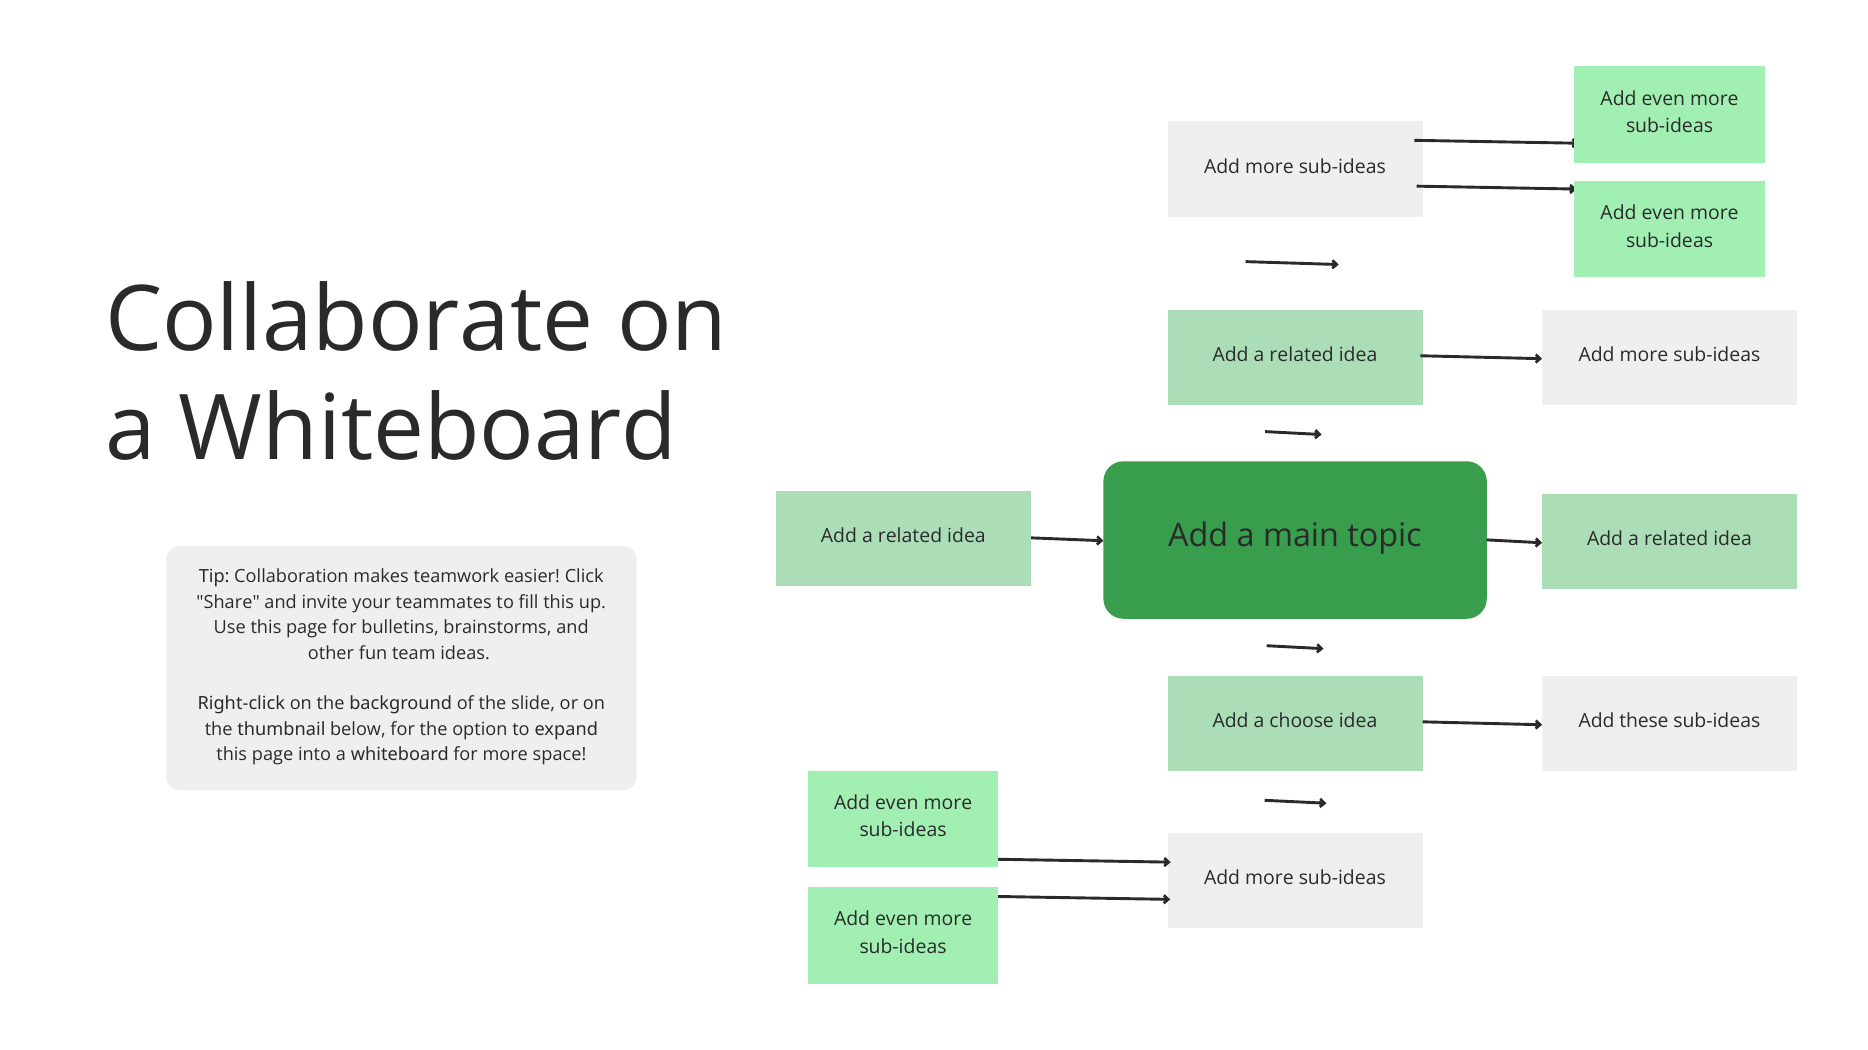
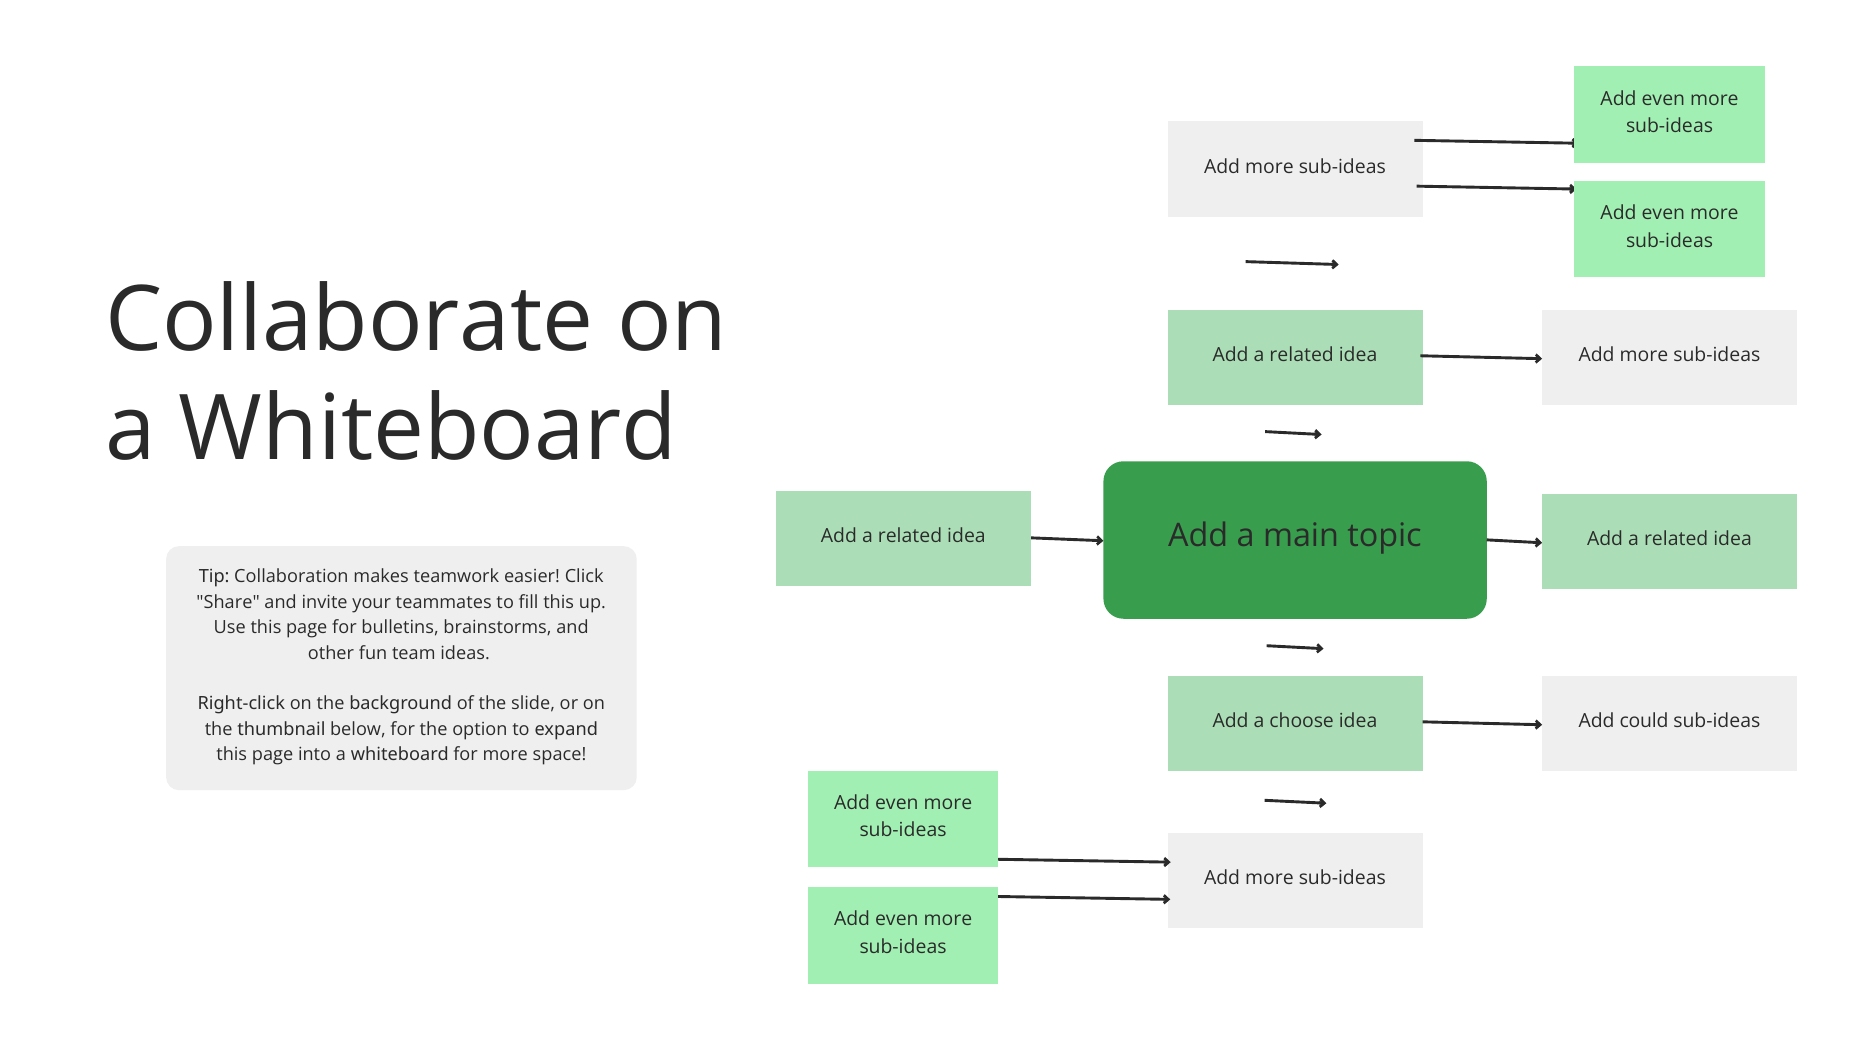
these: these -> could (1644, 722)
